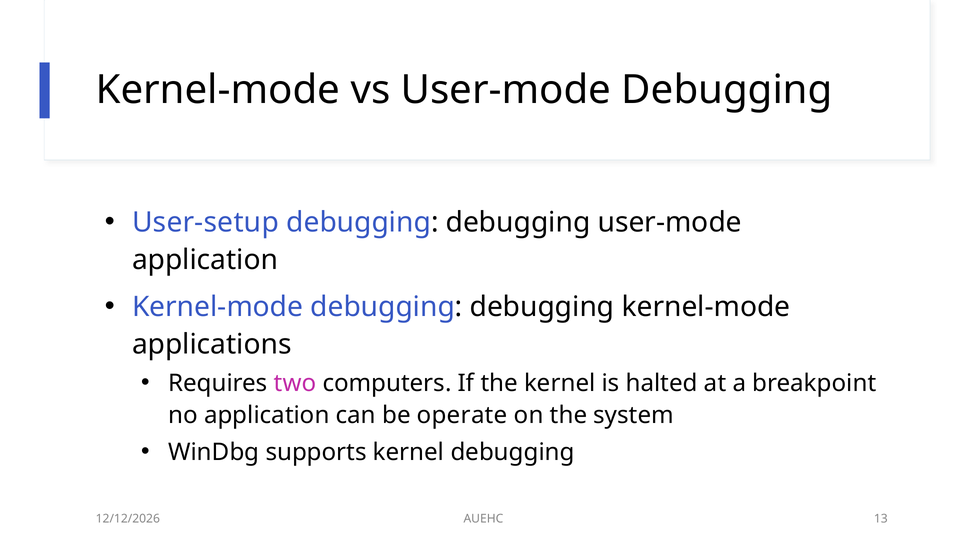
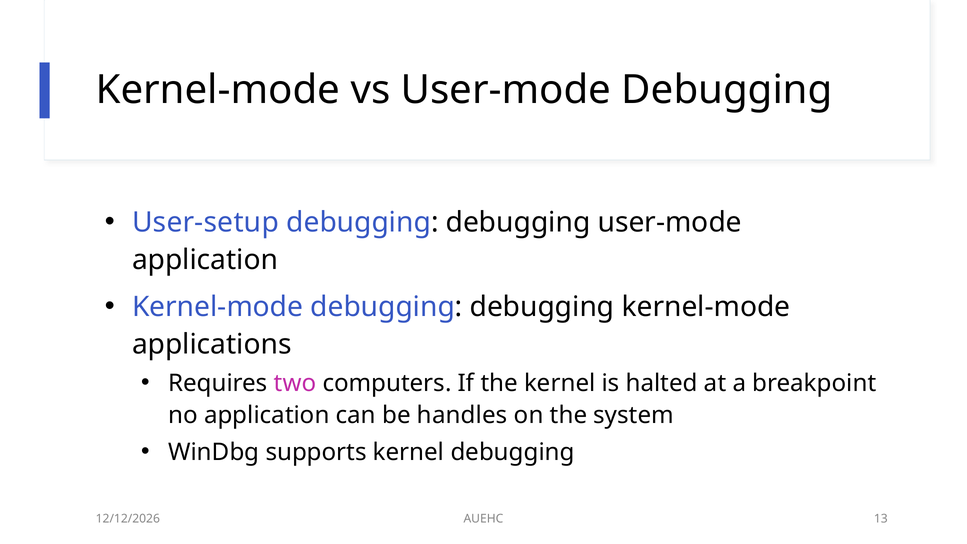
operate: operate -> handles (462, 415)
